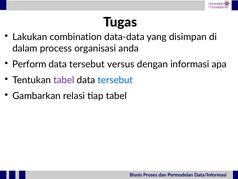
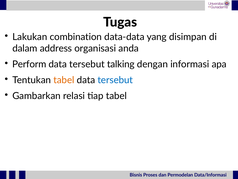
process: process -> address (56, 48)
versus: versus -> talking (121, 64)
tabel colour: purple -> orange (64, 80)
